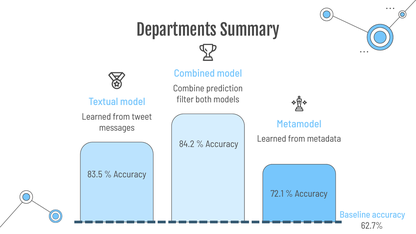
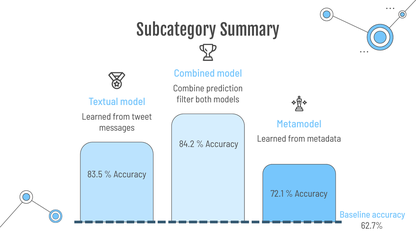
Departments: Departments -> Subcategory (176, 30)
